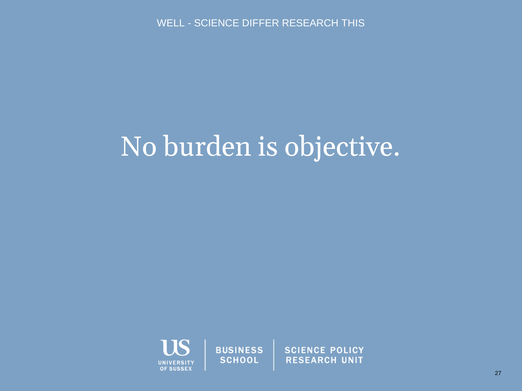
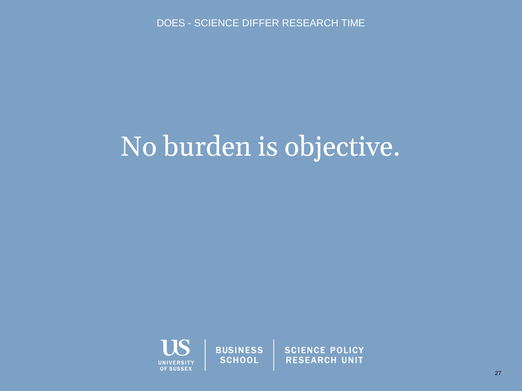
WELL: WELL -> DOES (171, 23)
THIS: THIS -> TIME (353, 23)
